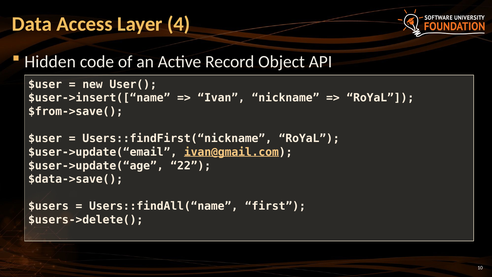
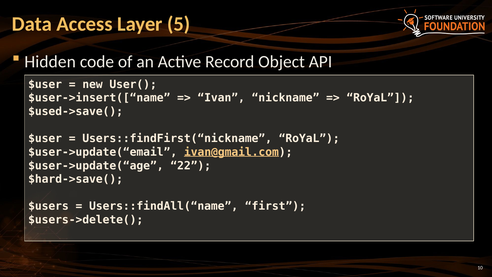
4: 4 -> 5 (179, 24)
$from->save(: $from->save( -> $used->save( (76, 111)
$data->save(: $data->save( -> $hard->save( (76, 179)
